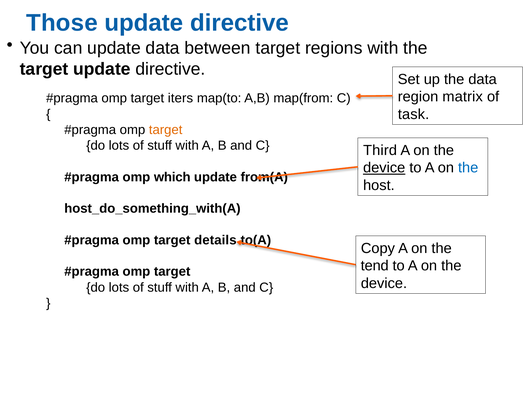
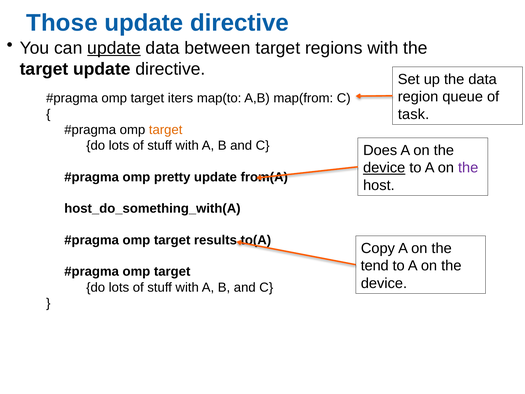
update underline: none -> present (114, 48)
matrix: matrix -> queue (463, 97)
Third: Third -> Does (380, 150)
the colour: blue -> purple (468, 168)
which: which -> pretty (172, 177)
details: details -> results (215, 240)
